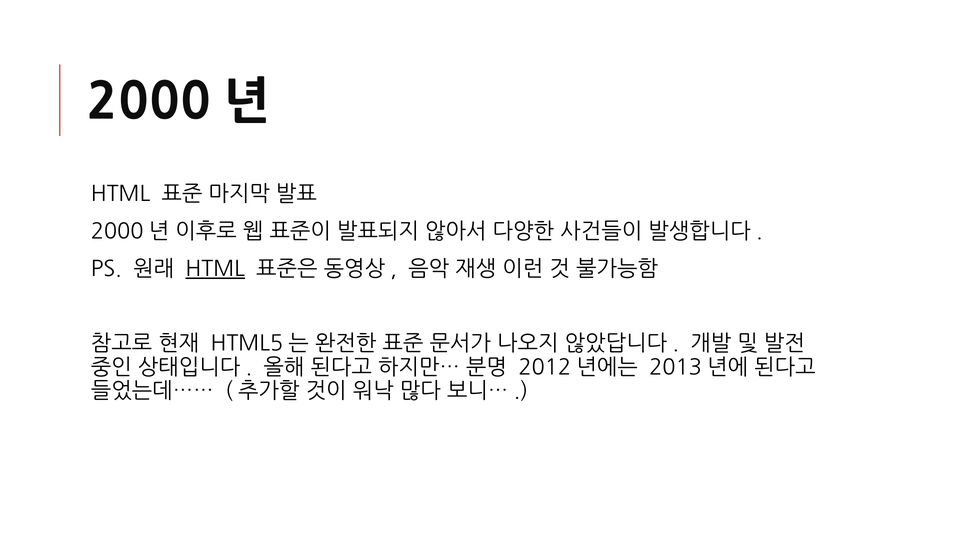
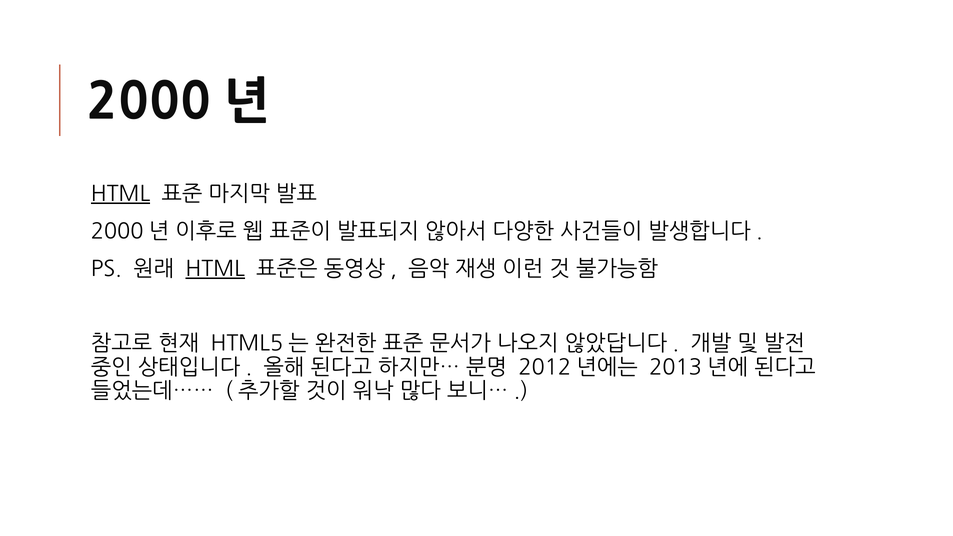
HTML underline: none -> present (120, 194)
